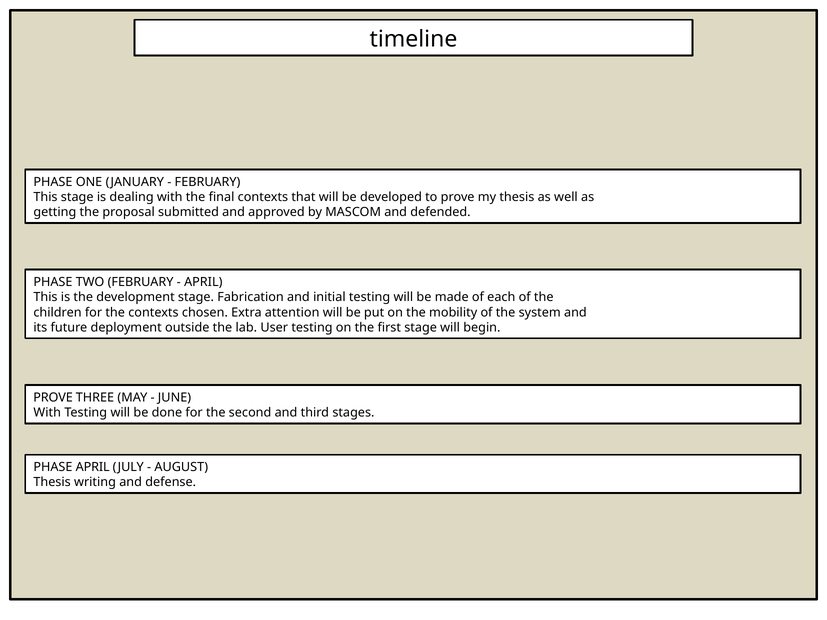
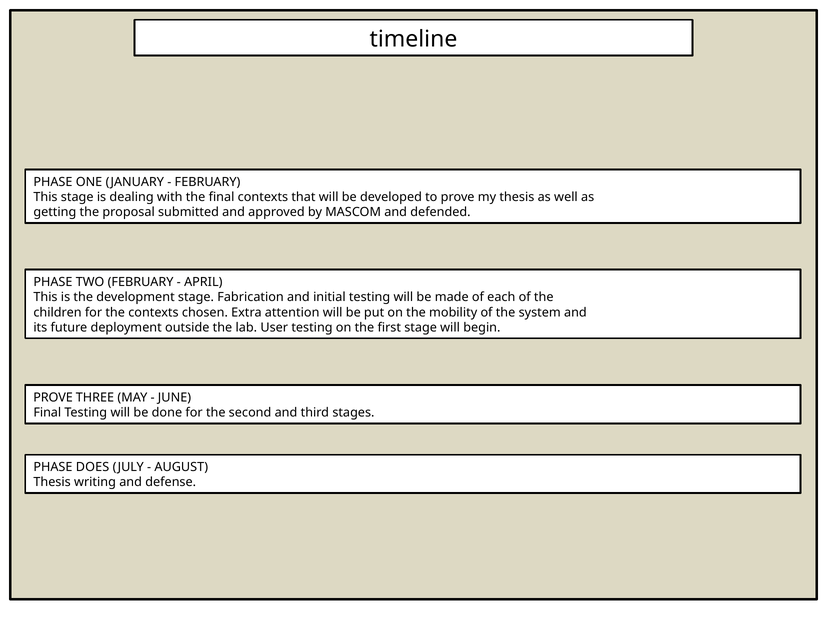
With: With -> Final (47, 413)
PHASE APRIL: APRIL -> DOES (93, 467)
